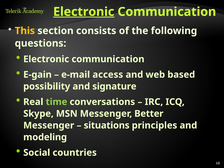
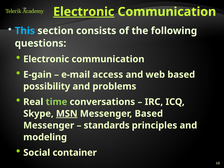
This colour: yellow -> light blue (25, 31)
signature: signature -> problems (114, 86)
MSN underline: none -> present (67, 114)
Messenger Better: Better -> Based (149, 114)
situations: situations -> standards (107, 125)
countries: countries -> container (75, 153)
